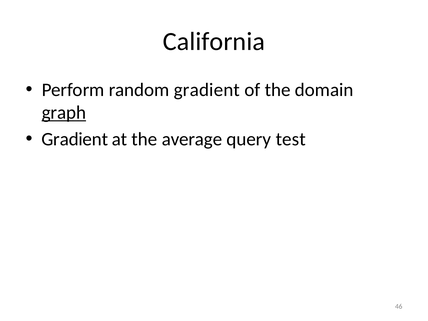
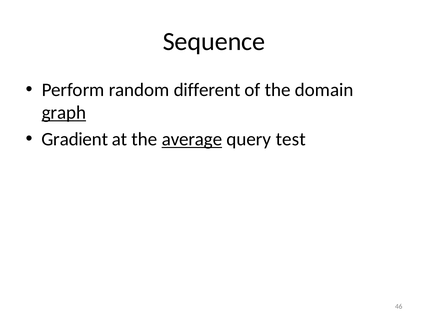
California: California -> Sequence (214, 41)
random gradient: gradient -> different (207, 90)
average underline: none -> present (192, 139)
